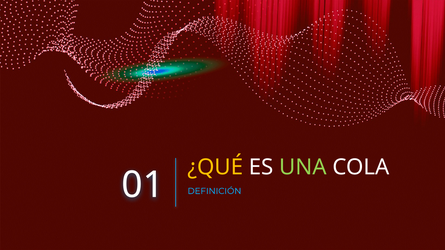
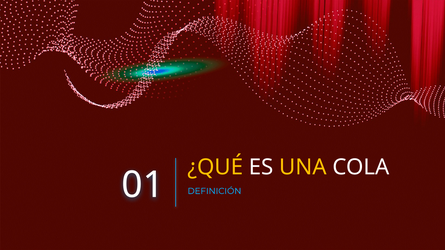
UNA colour: light green -> yellow (303, 168)
